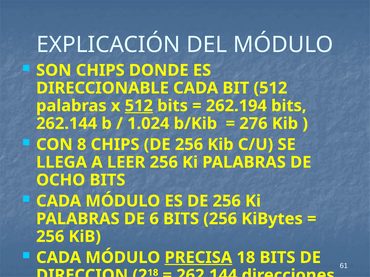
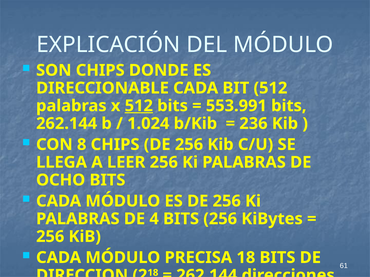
262.194: 262.194 -> 553.991 (236, 106)
276: 276 -> 236 (253, 124)
6: 6 -> 4 (154, 219)
PRECISA underline: present -> none (198, 258)
